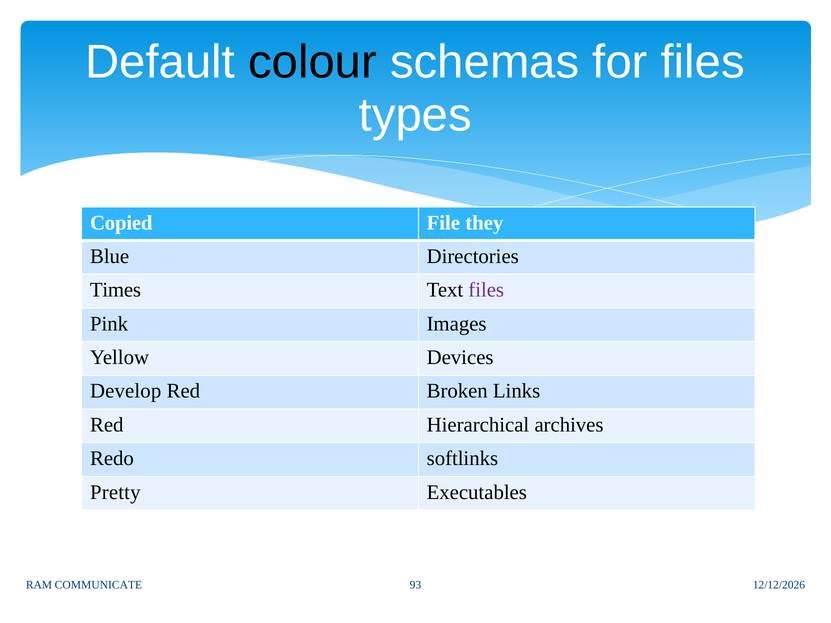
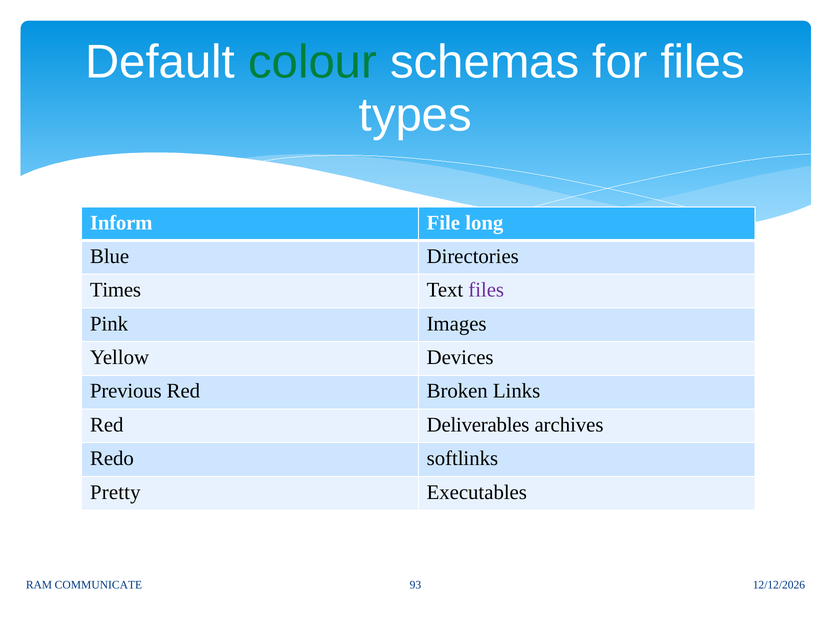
colour colour: black -> green (312, 62)
Copied: Copied -> Inform (121, 223)
they: they -> long (484, 223)
Develop: Develop -> Previous (126, 391)
Hierarchical: Hierarchical -> Deliverables (478, 425)
